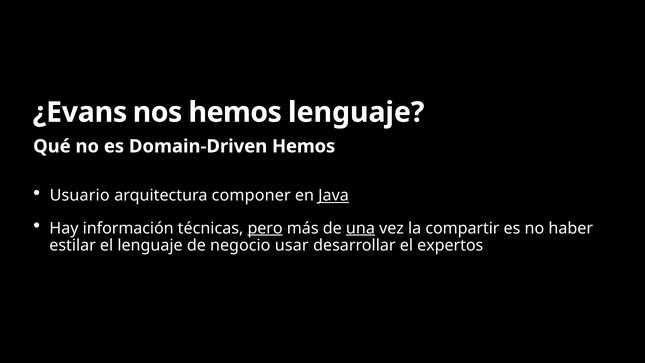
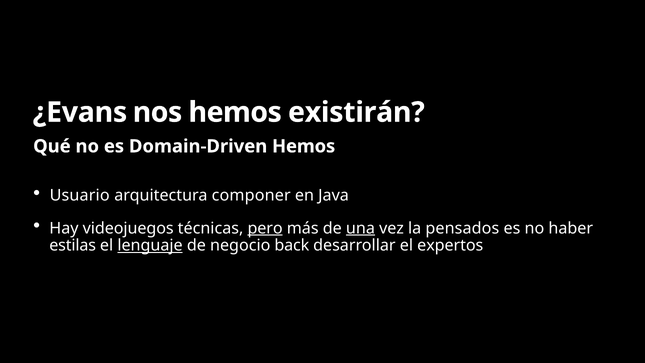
hemos lenguaje: lenguaje -> existirán (356, 112)
Java underline: present -> none (334, 196)
información: información -> videojuegos (128, 228)
compartir: compartir -> pensados (462, 228)
estilar: estilar -> estilas (73, 246)
lenguaje underline: none -> present (150, 246)
usar: usar -> back (292, 246)
